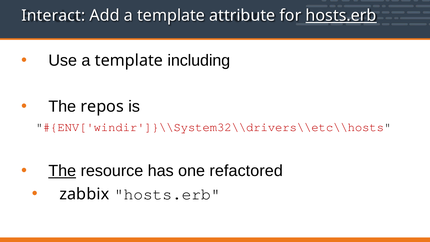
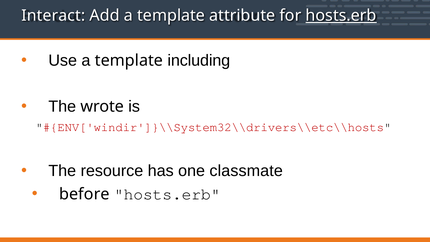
repos: repos -> wrote (102, 107)
The underline: present -> none (62, 171)
refactored: refactored -> classmate (246, 171)
zabbix: zabbix -> before (84, 194)
